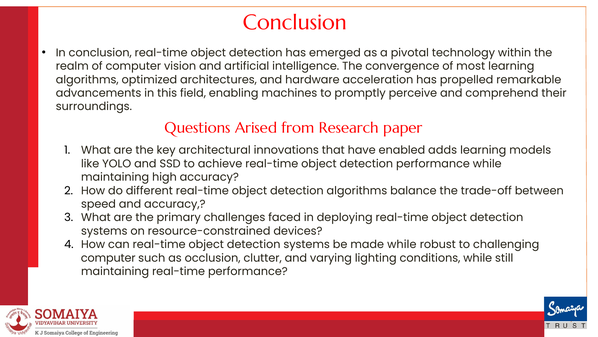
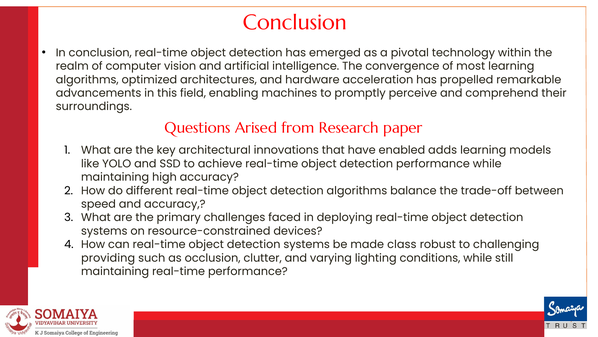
made while: while -> class (402, 244)
computer: computer -> providing (108, 258)
